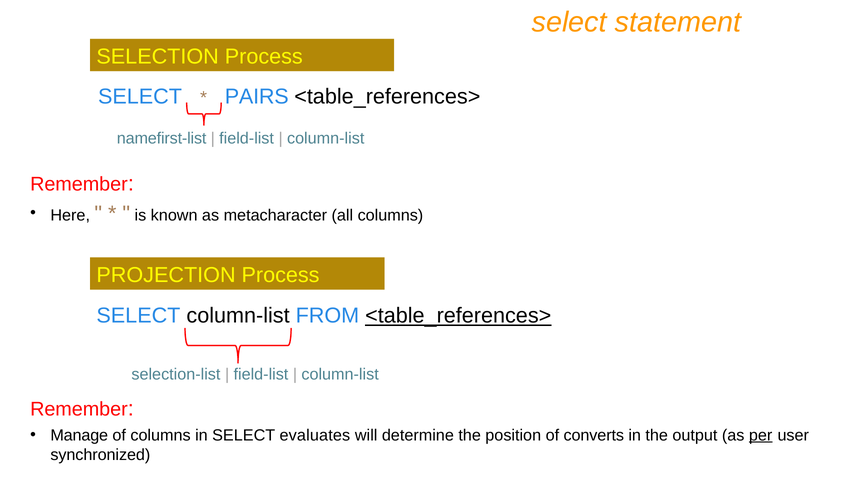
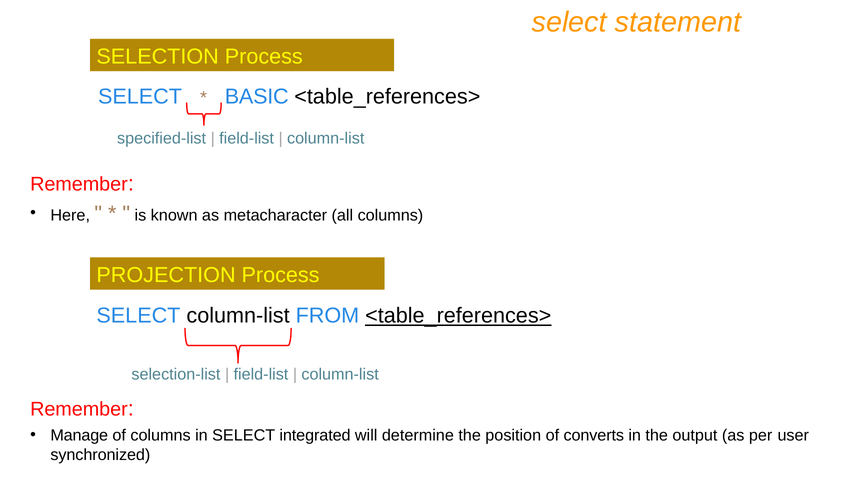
PAIRS: PAIRS -> BASIC (257, 96)
namefirst-list: namefirst-list -> specified-list (162, 138)
evaluates: evaluates -> integrated (315, 435)
per underline: present -> none (761, 435)
